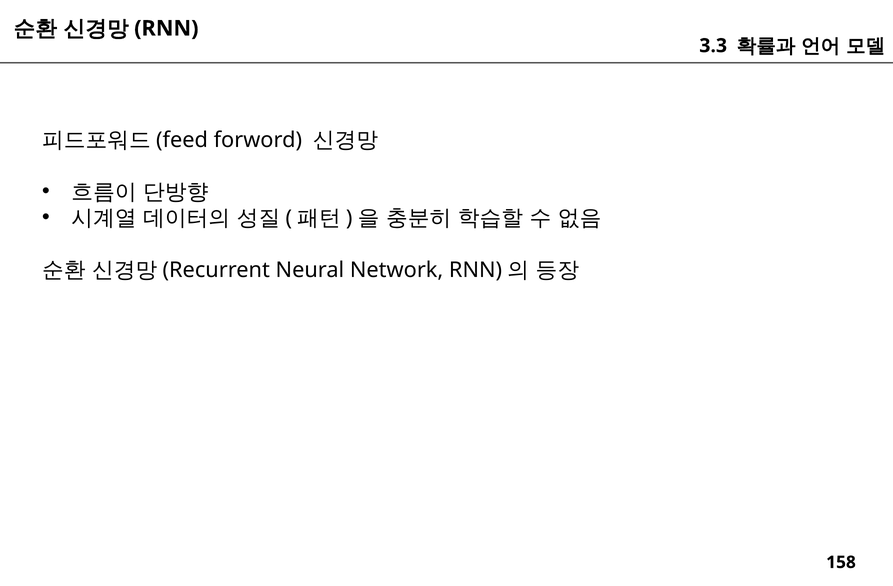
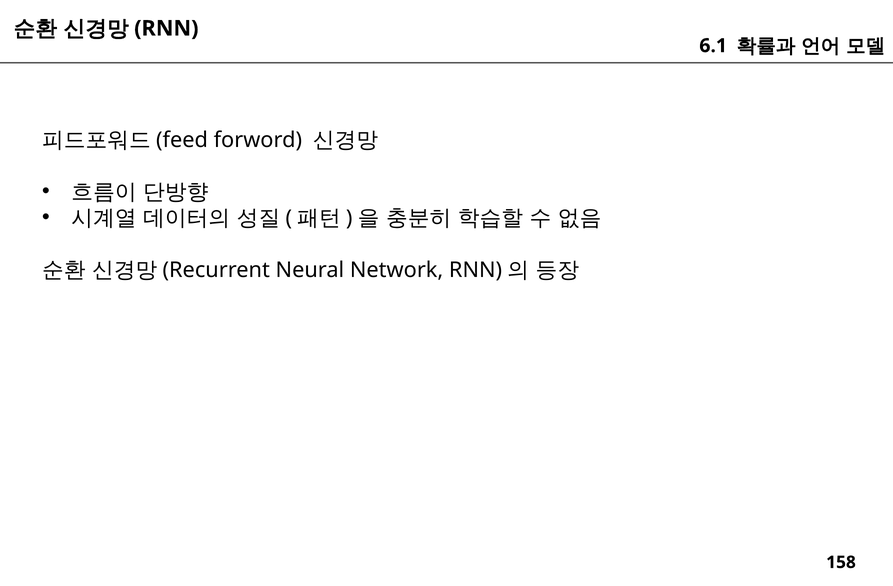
3.3: 3.3 -> 6.1 (713, 46)
